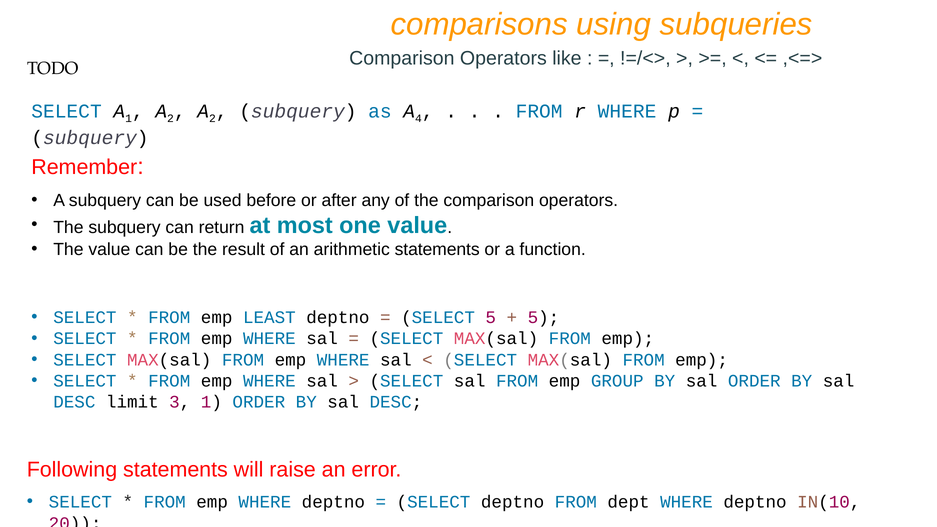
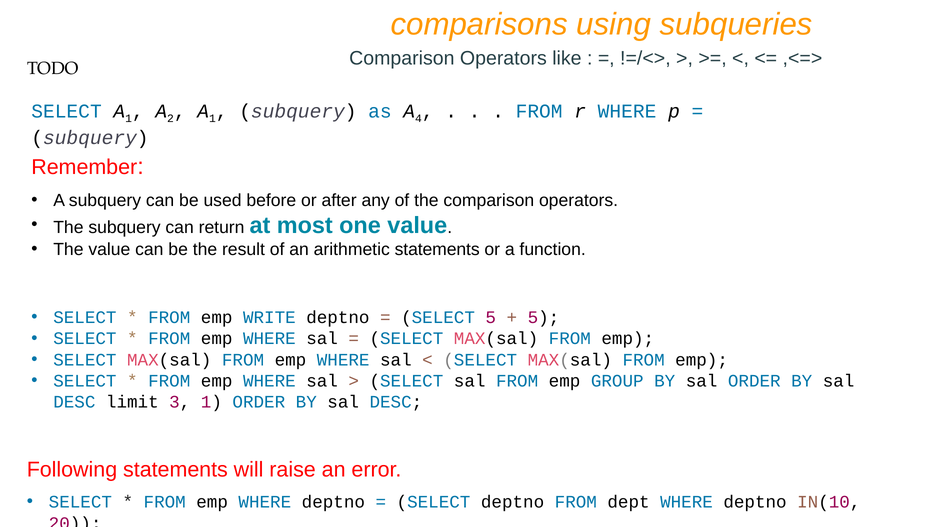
2: 2 -> 1 (212, 119)
LEAST: LEAST -> WRITE (269, 318)
